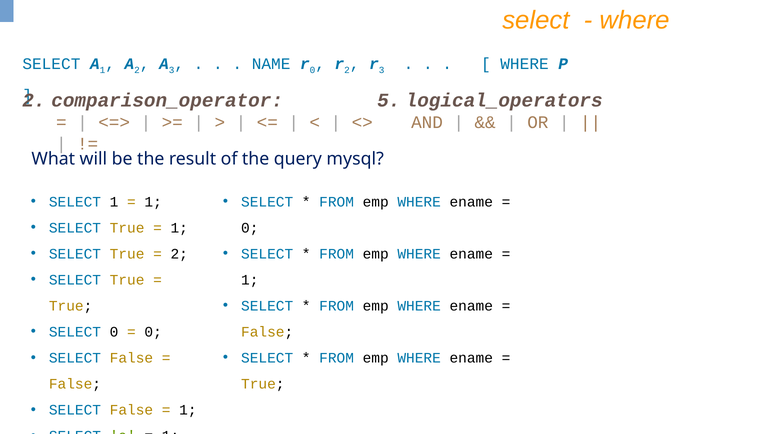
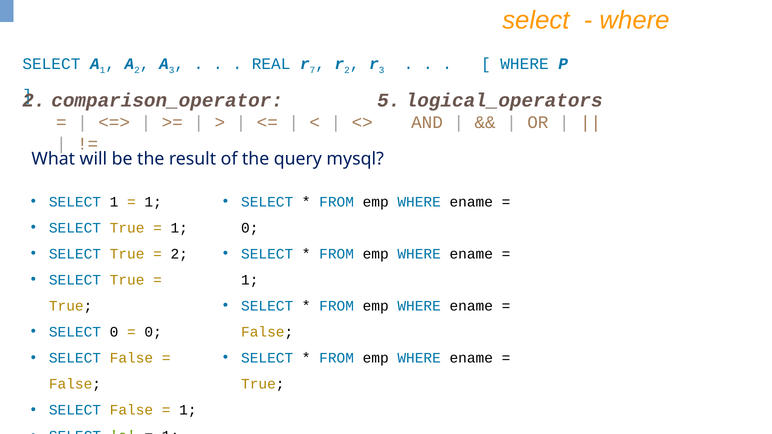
NAME: NAME -> REAL (271, 64)
0: 0 -> 7 (312, 70)
